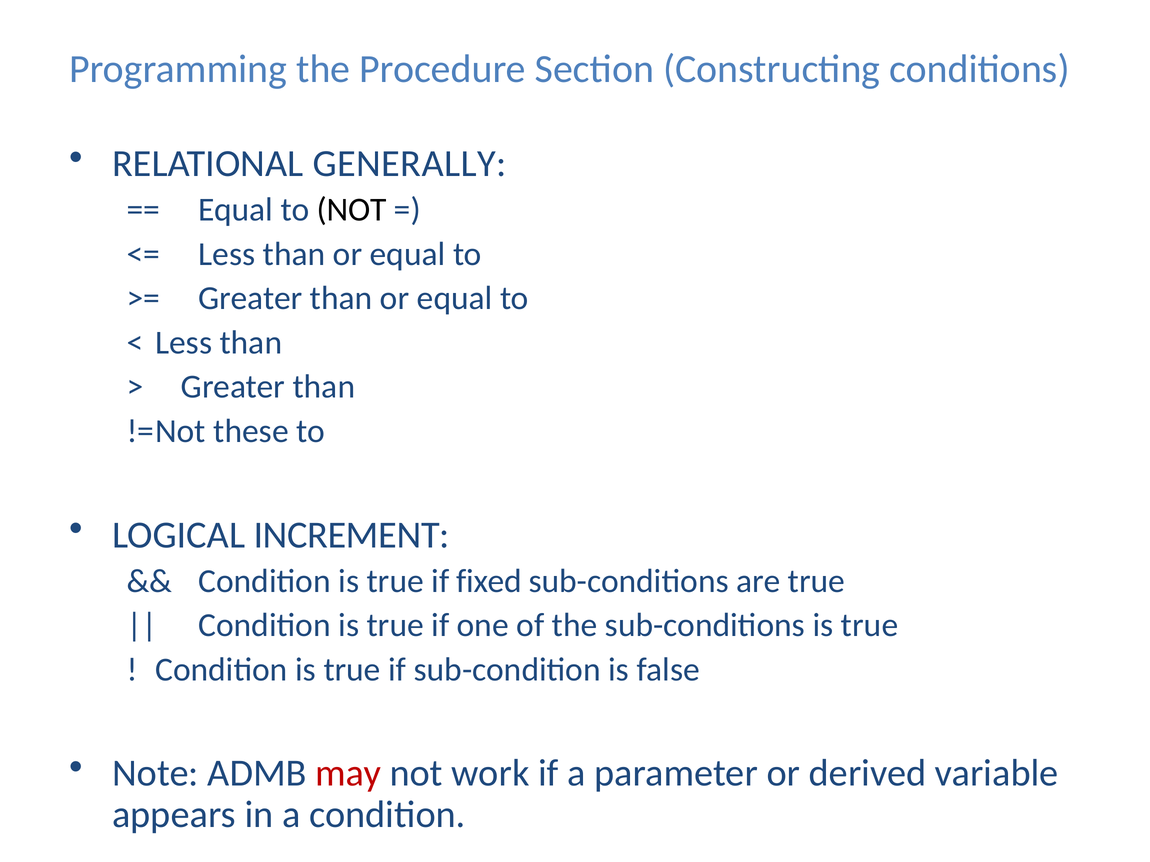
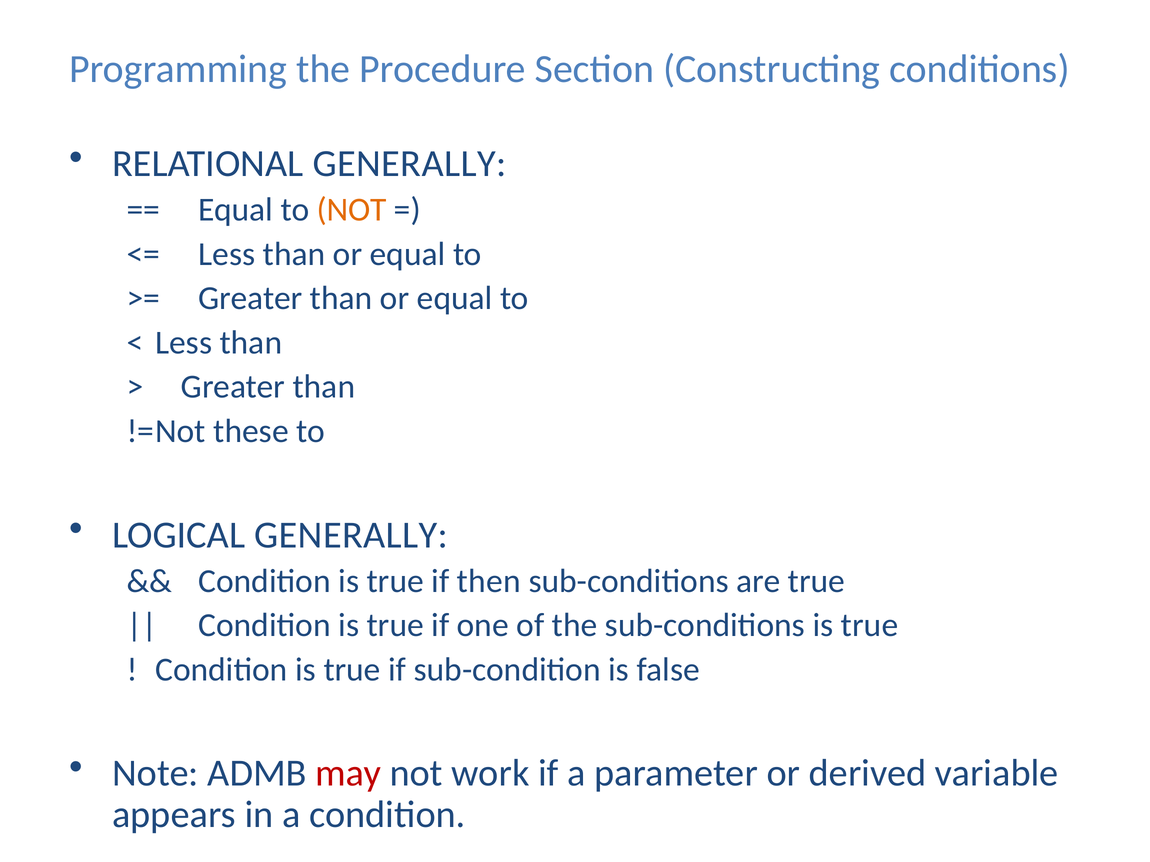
NOT colour: black -> orange (352, 210)
LOGICAL INCREMENT: INCREMENT -> GENERALLY (351, 535)
fixed: fixed -> then (489, 581)
